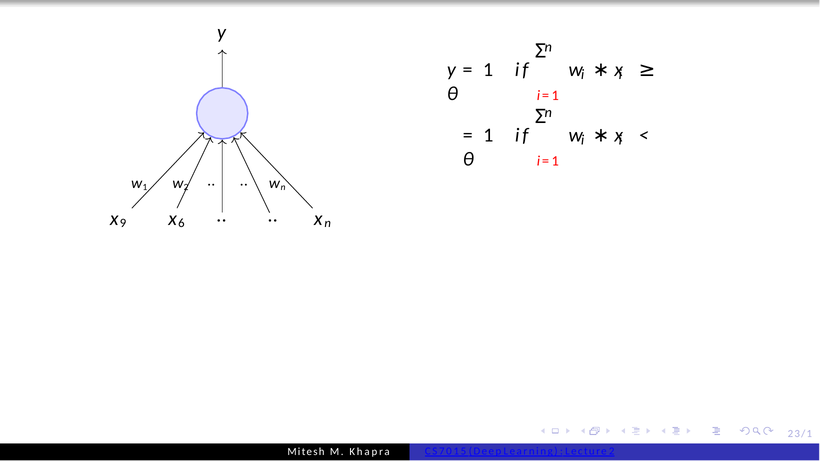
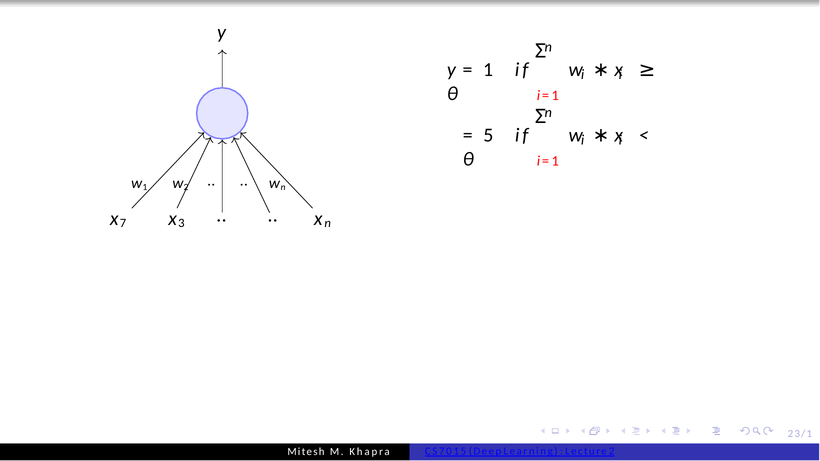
1: 1 -> 5 (488, 136)
9: 9 -> 7 (123, 224)
6: 6 -> 3 (181, 224)
